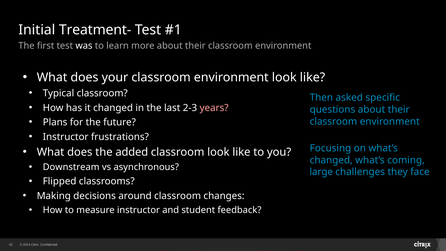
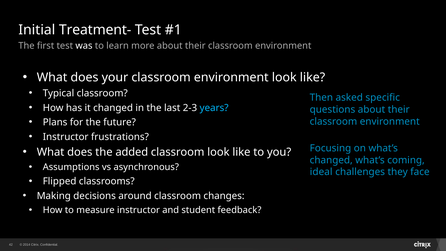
years colour: pink -> light blue (214, 108)
Downstream: Downstream -> Assumptions (71, 167)
large: large -> ideal (321, 172)
